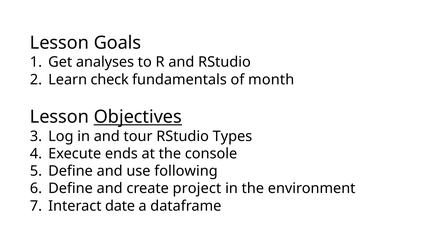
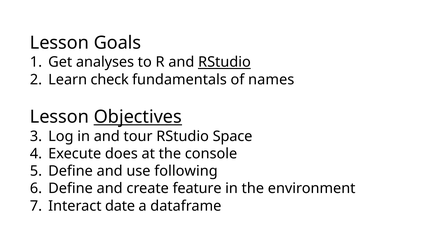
RStudio underline: none -> present (224, 62)
month: month -> names (271, 80)
Types: Types -> Space (233, 136)
ends: ends -> does (121, 153)
project: project -> feature (197, 188)
